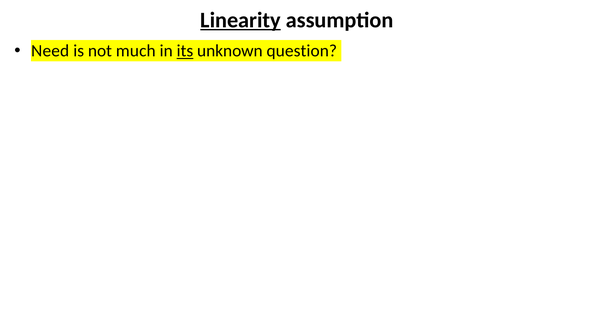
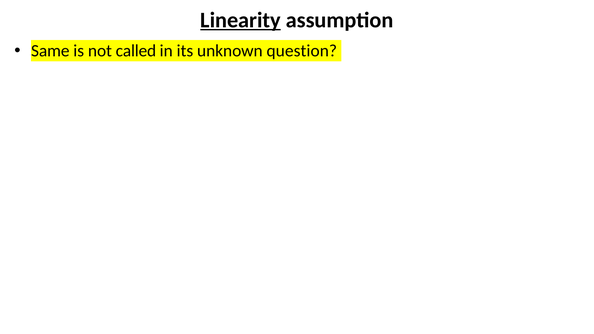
Need: Need -> Same (50, 51)
much: much -> called (136, 51)
its underline: present -> none (185, 51)
